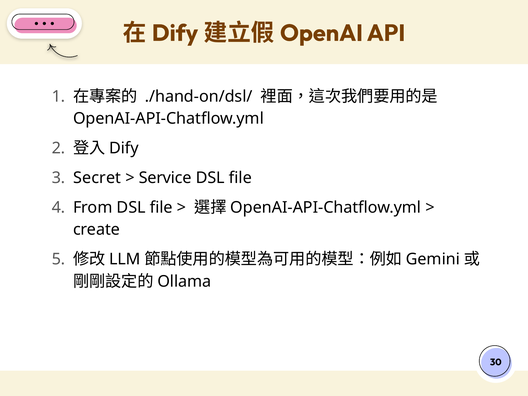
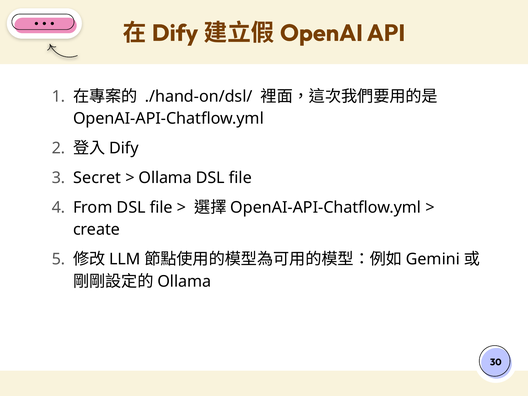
Service: Service -> Ollama (165, 178)
